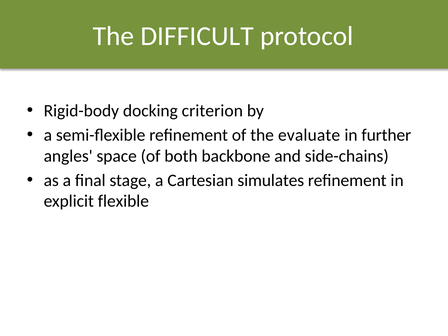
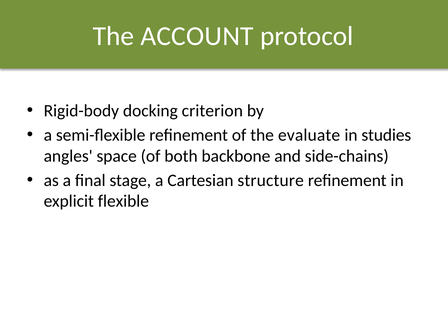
DIFFICULT: DIFFICULT -> ACCOUNT (197, 36)
further: further -> studies (386, 135)
simulates: simulates -> structure (271, 180)
